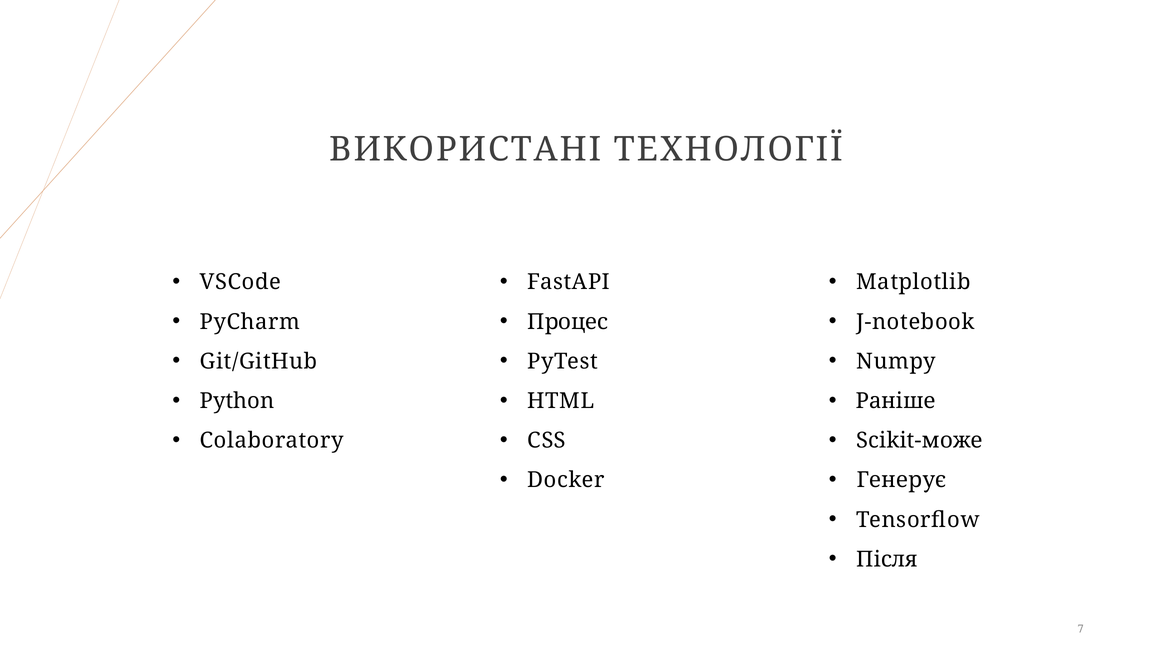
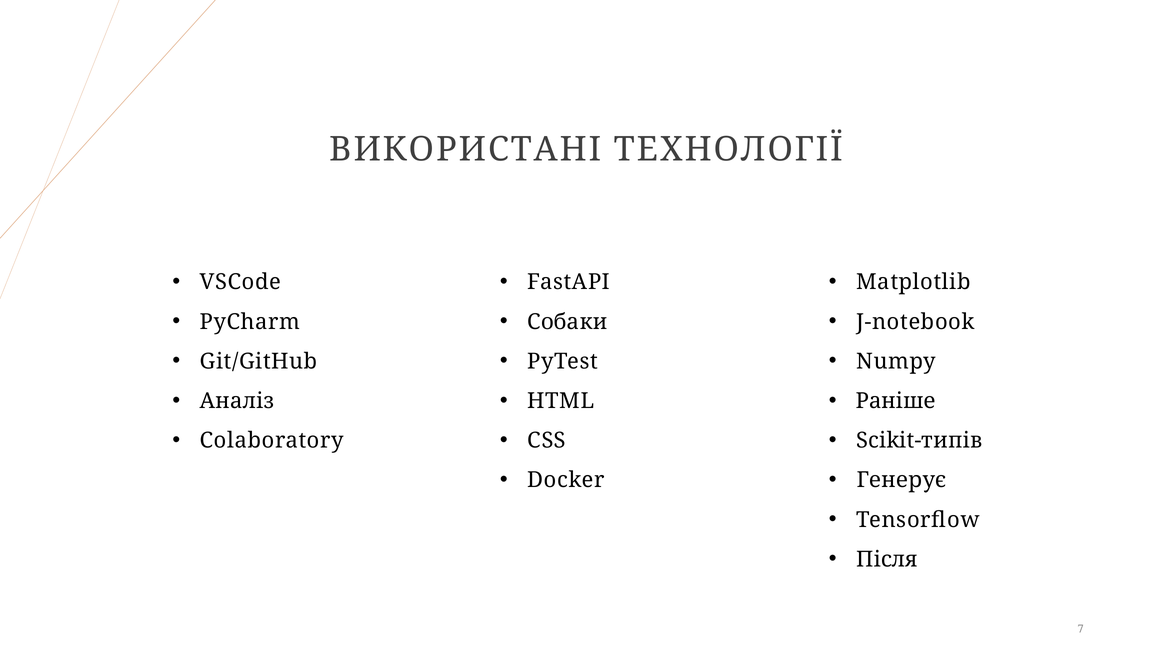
Процес: Процес -> Собаки (568, 322)
Python: Python -> Аналіз (237, 401)
Scikit-може: Scikit-може -> Scikit-типів (919, 440)
